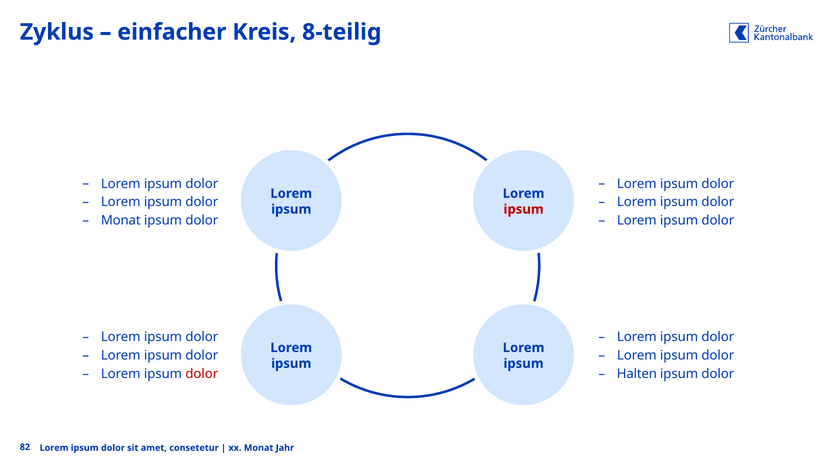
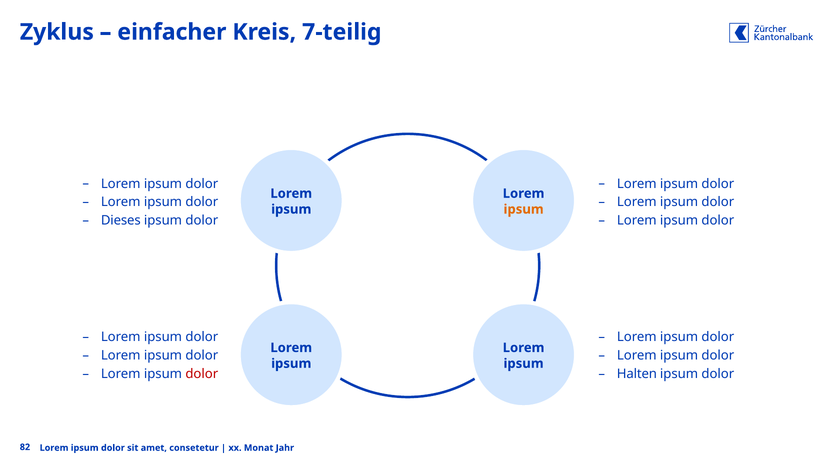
8-teilig: 8-teilig -> 7-teilig (342, 32)
ipsum colour: red -> orange (524, 209)
Monat: Monat -> Dieses (121, 220)
